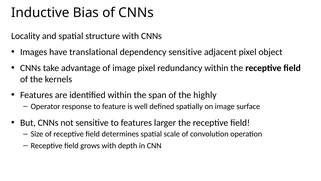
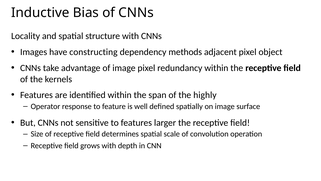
translational: translational -> constructing (93, 52)
dependency sensitive: sensitive -> methods (185, 52)
